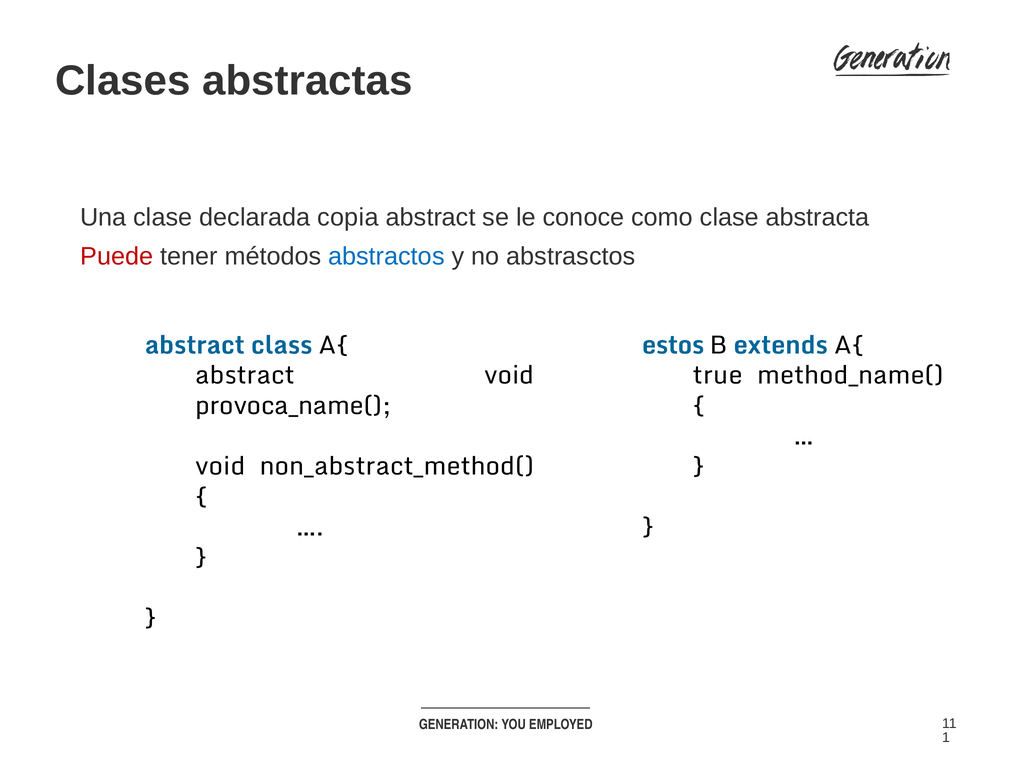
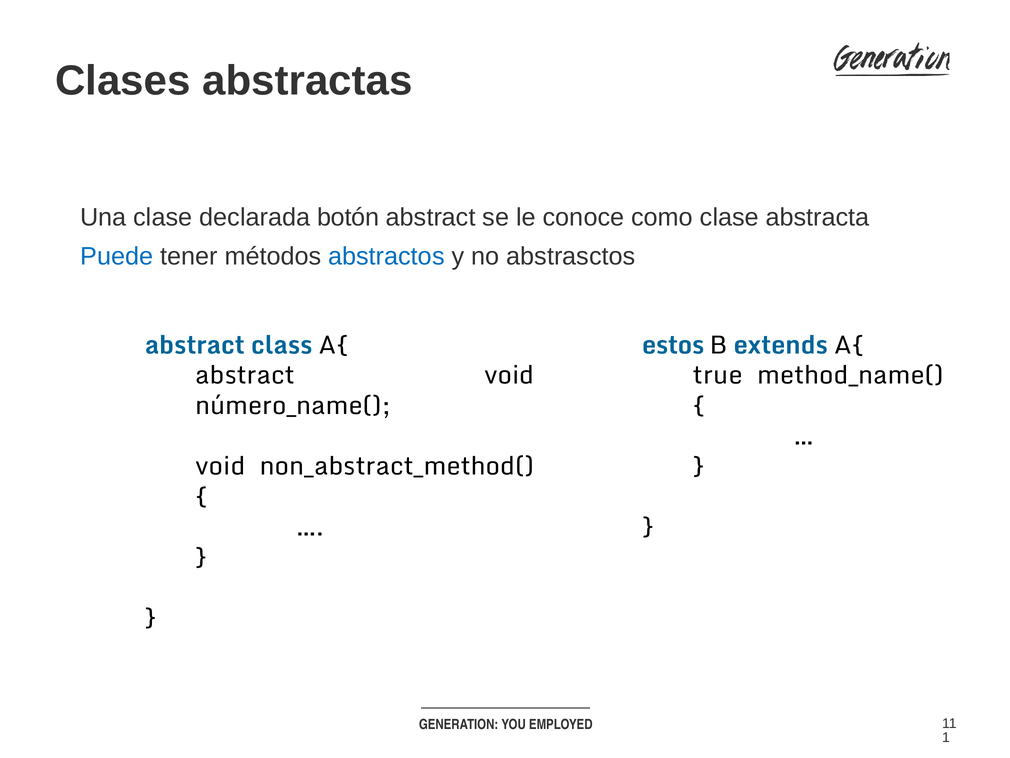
copia: copia -> botón (348, 217)
Puede colour: red -> blue (117, 256)
provoca_name(: provoca_name( -> número_name( (293, 406)
